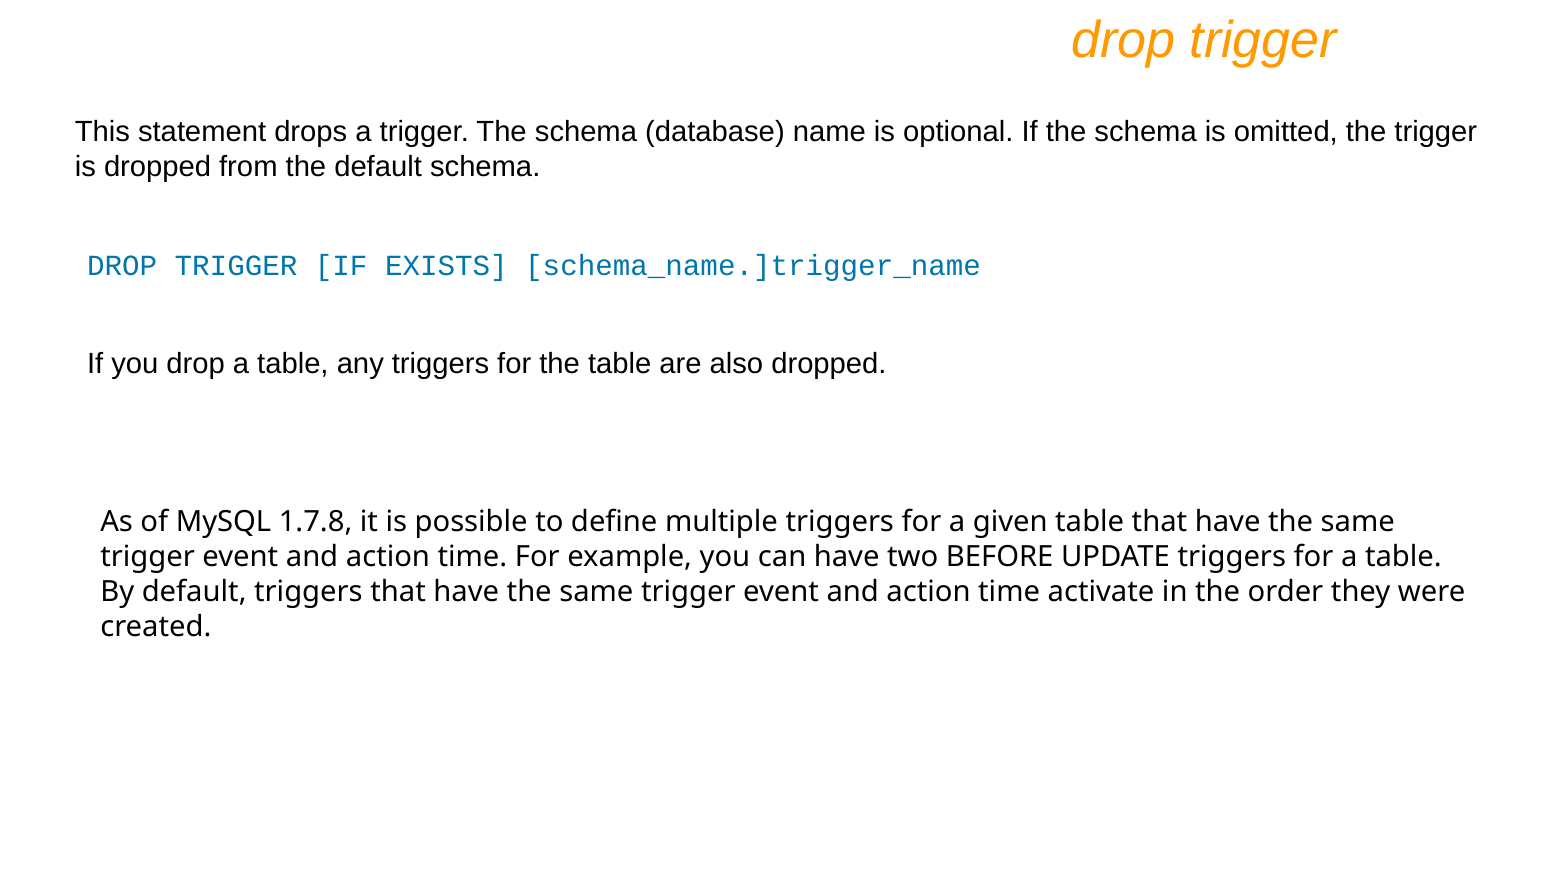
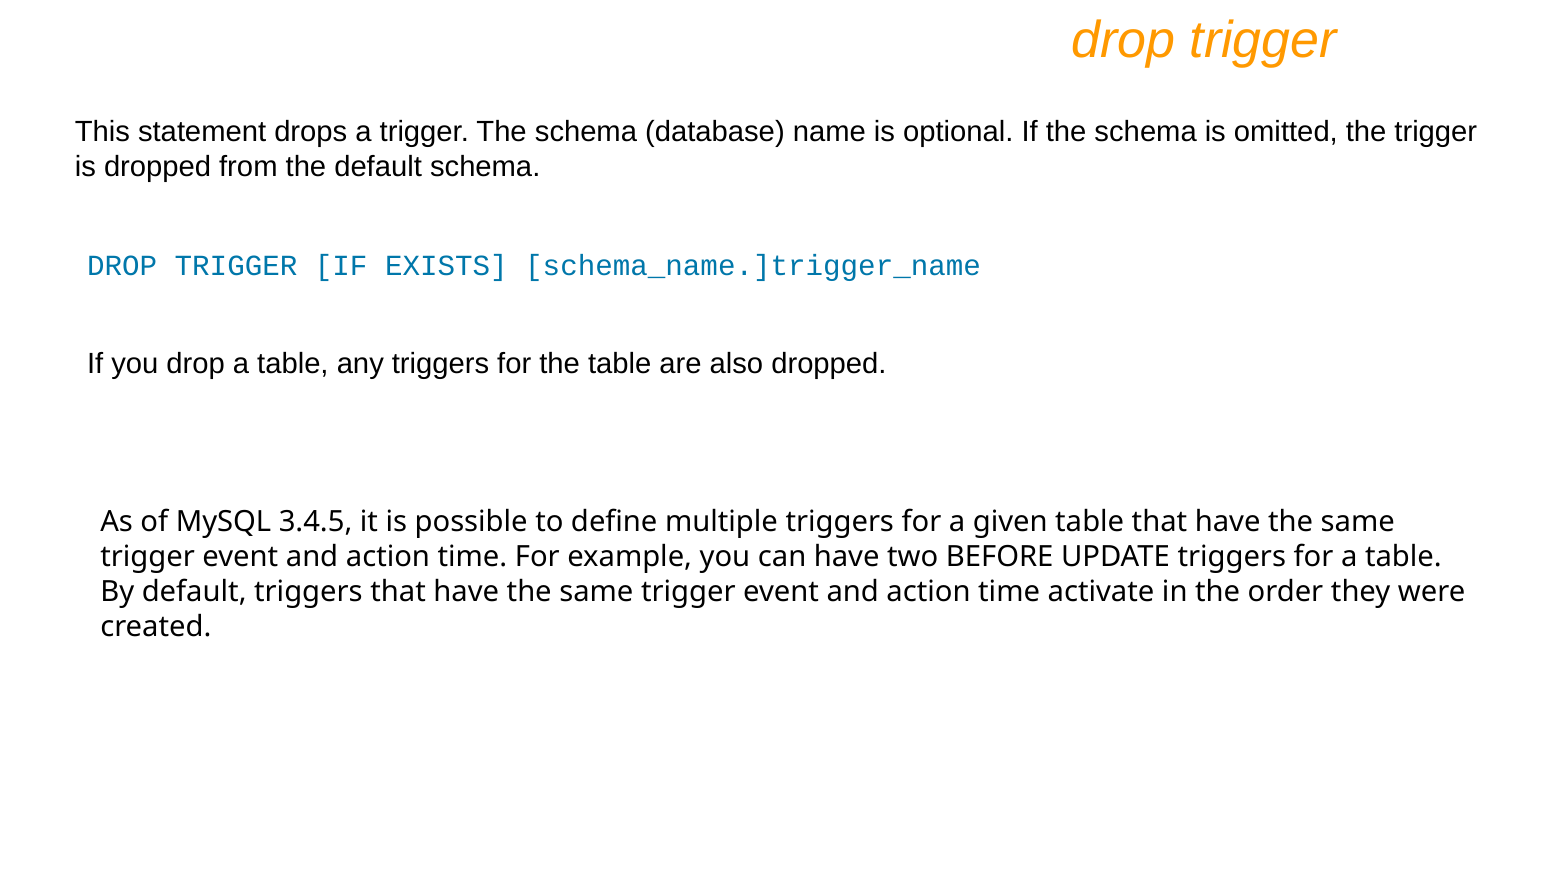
1.7.8: 1.7.8 -> 3.4.5 (316, 522)
